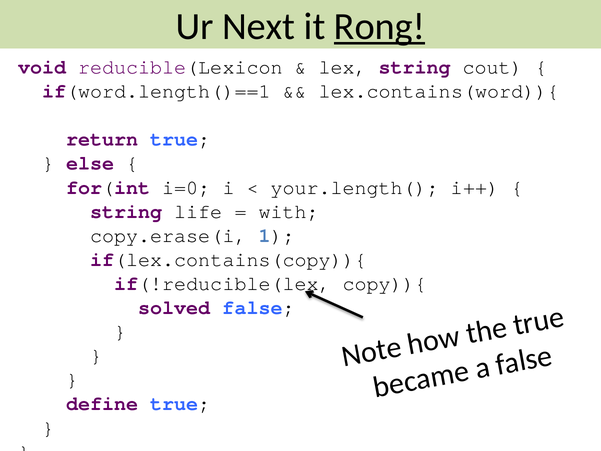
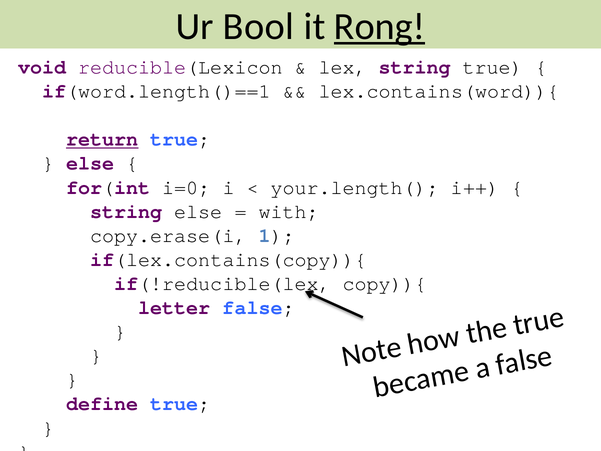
Next: Next -> Bool (259, 27)
string cout: cout -> true (493, 67)
return underline: none -> present (102, 139)
string life: life -> else (198, 211)
solved: solved -> letter (174, 307)
